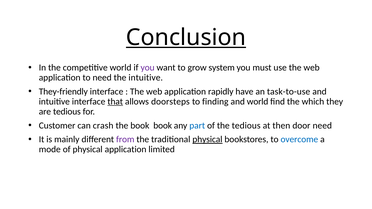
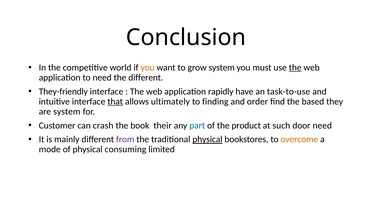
Conclusion underline: present -> none (186, 37)
you colour: purple -> orange (148, 68)
the underline: none -> present (295, 68)
the intuitive: intuitive -> different (146, 78)
doorsteps: doorsteps -> ultimately (170, 102)
and world: world -> order (257, 102)
which: which -> based (313, 102)
are tedious: tedious -> system (67, 112)
book book: book -> their (163, 126)
the tedious: tedious -> product (246, 126)
then: then -> such (281, 126)
overcome colour: blue -> orange (299, 140)
physical application: application -> consuming (125, 150)
